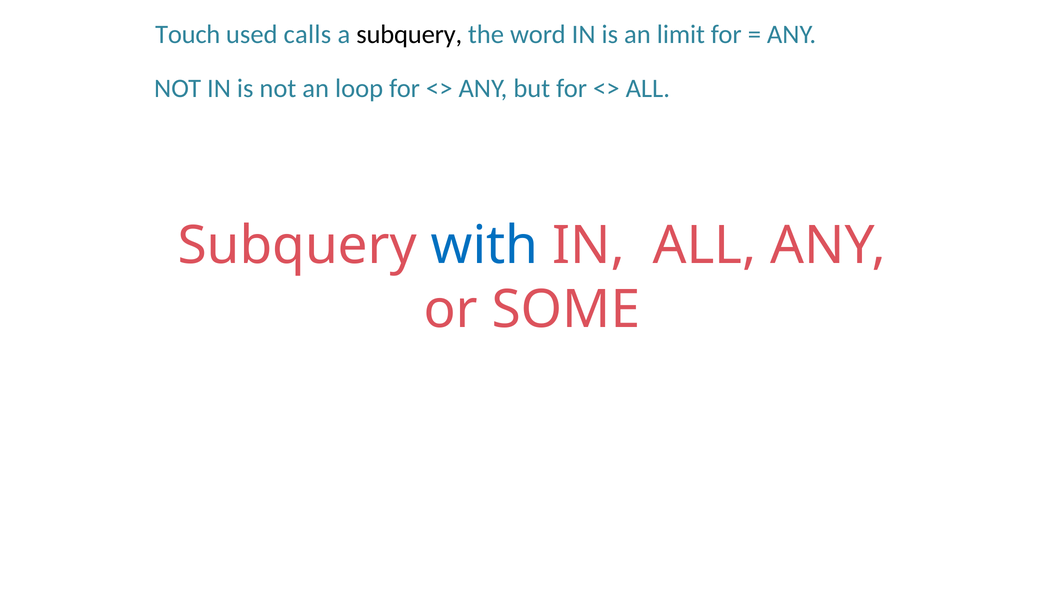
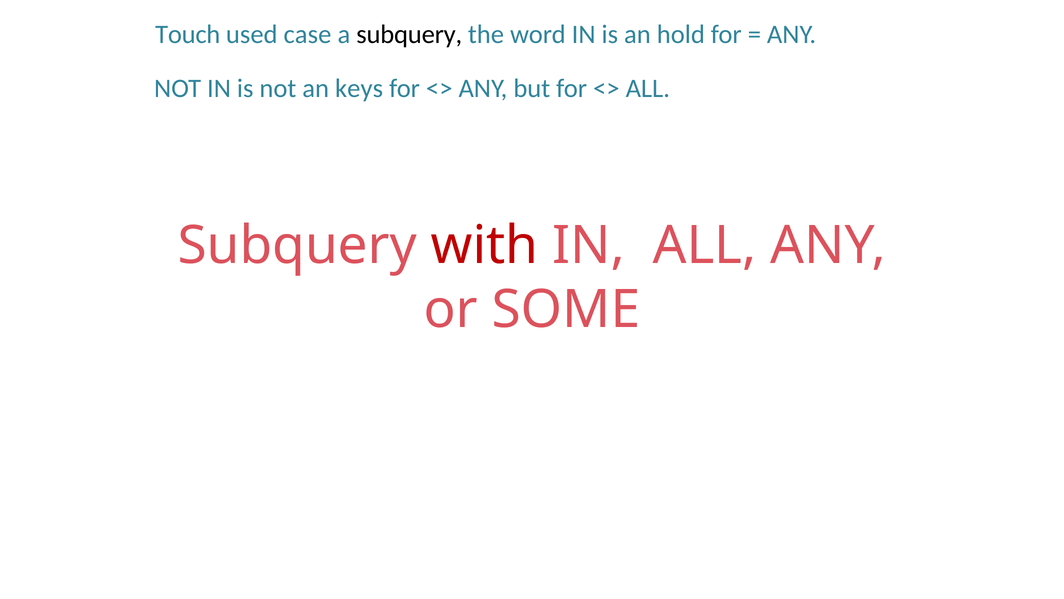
calls: calls -> case (307, 35)
limit: limit -> hold (681, 35)
loop: loop -> keys (359, 88)
with colour: blue -> red (485, 246)
